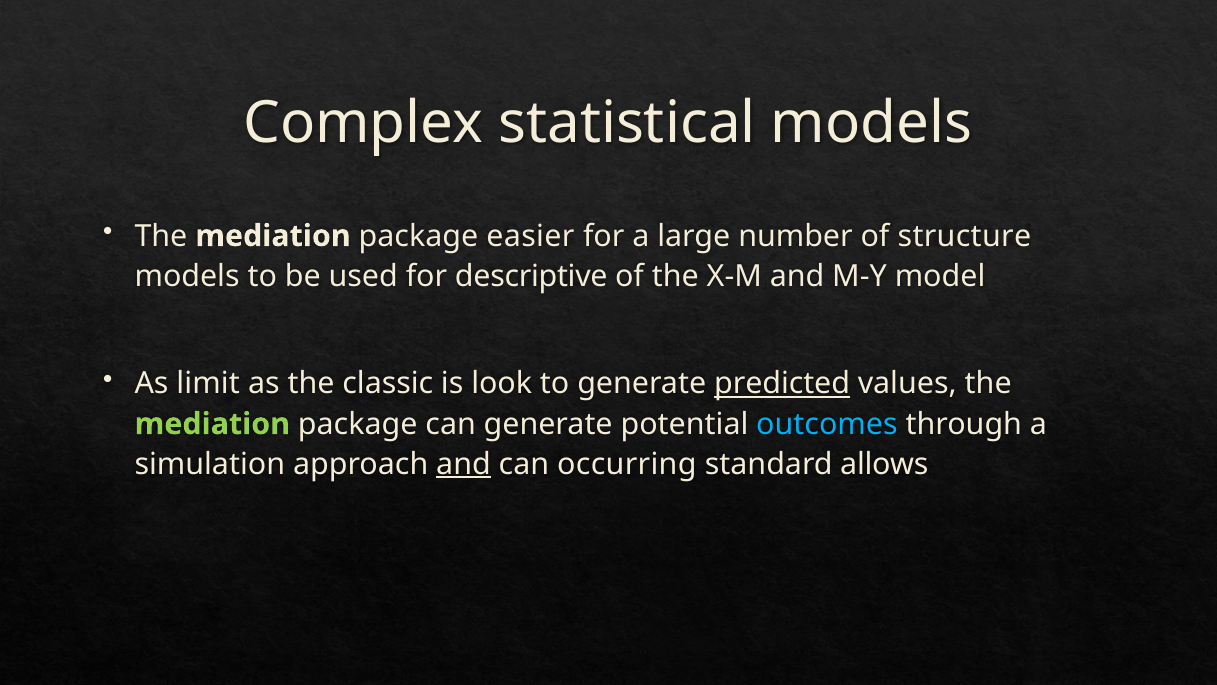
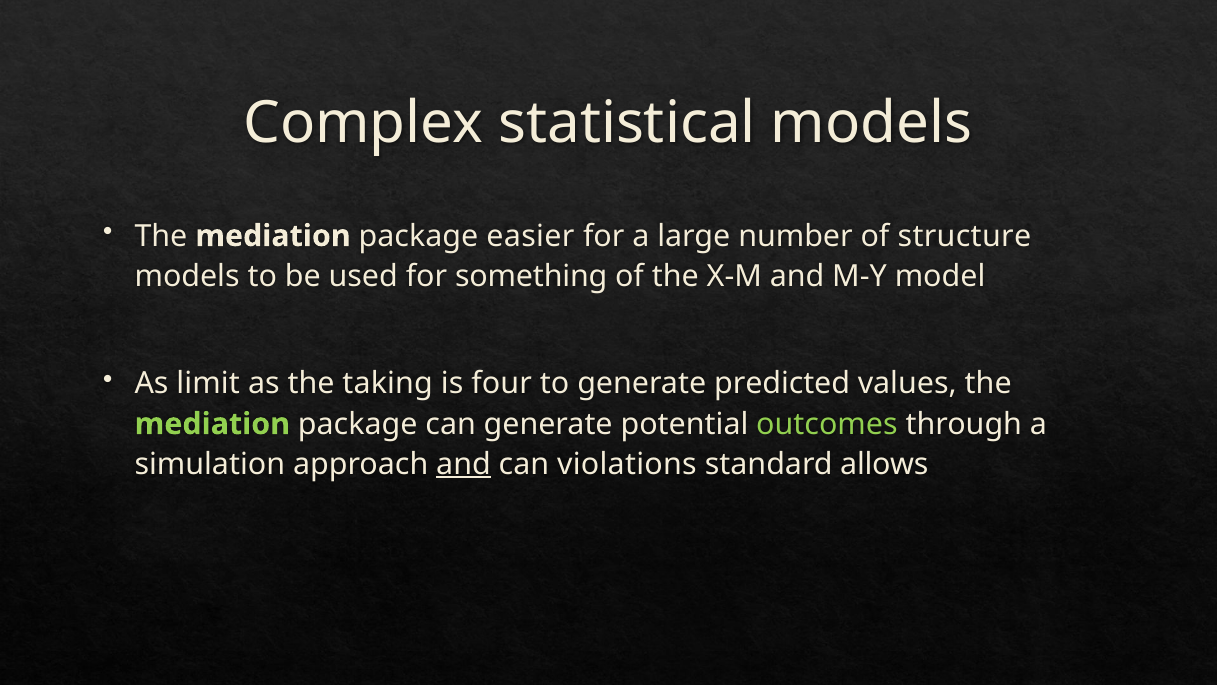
descriptive: descriptive -> something (531, 276)
classic: classic -> taking (388, 384)
look: look -> four (502, 384)
predicted underline: present -> none (782, 384)
outcomes colour: light blue -> light green (827, 424)
occurring: occurring -> violations (627, 464)
